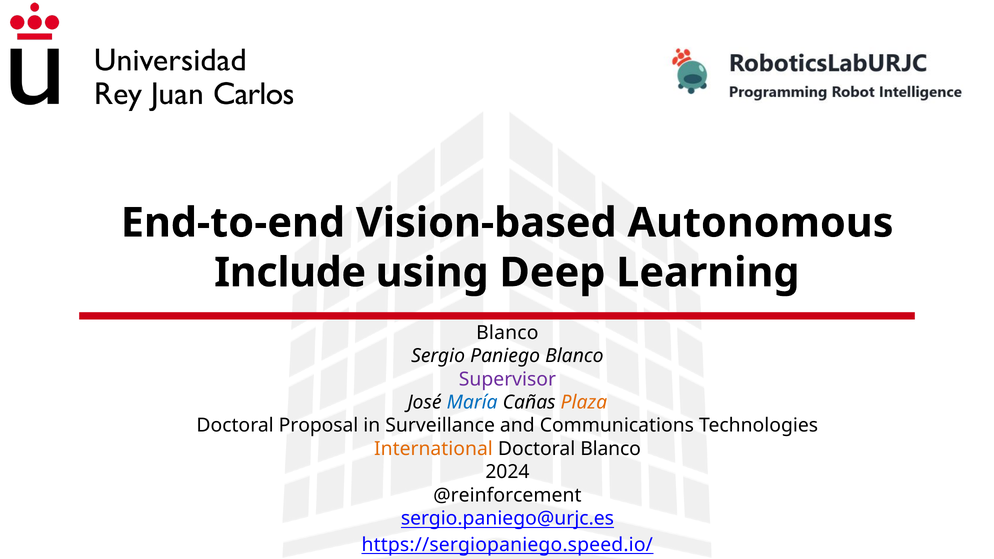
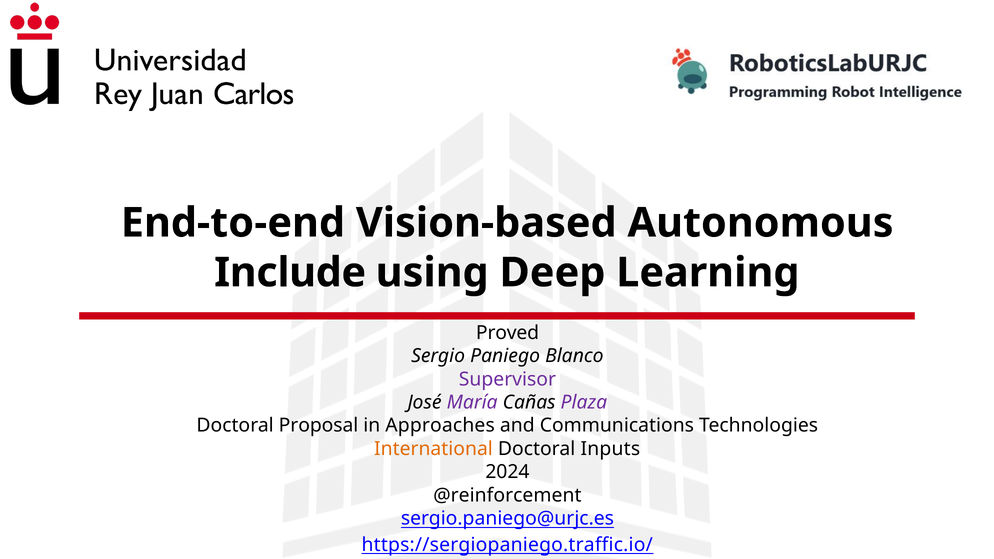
Blanco: Blanco -> Proved (508, 333)
María colour: blue -> purple (472, 402)
Plaza colour: orange -> purple (584, 402)
Surveillance: Surveillance -> Approaches (440, 426)
Doctoral Blanco: Blanco -> Inputs (610, 449)
https://sergiopaniego.speed.io/: https://sergiopaniego.speed.io/ -> https://sergiopaniego.traffic.io/ (507, 545)
